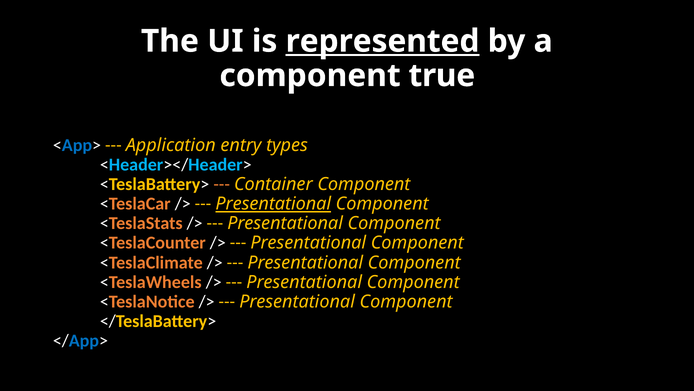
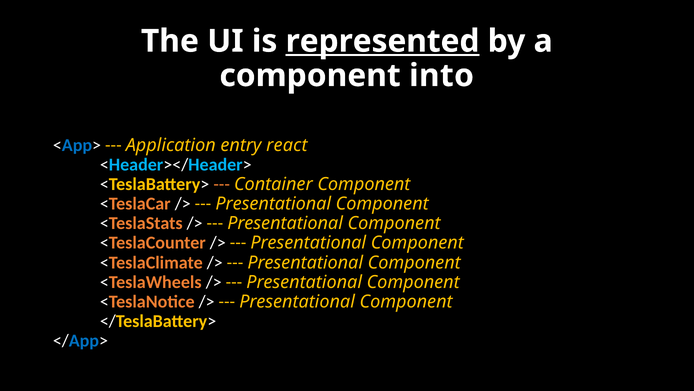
true: true -> into (442, 75)
types: types -> react (287, 145)
Presentational underline: present -> none (273, 204)
